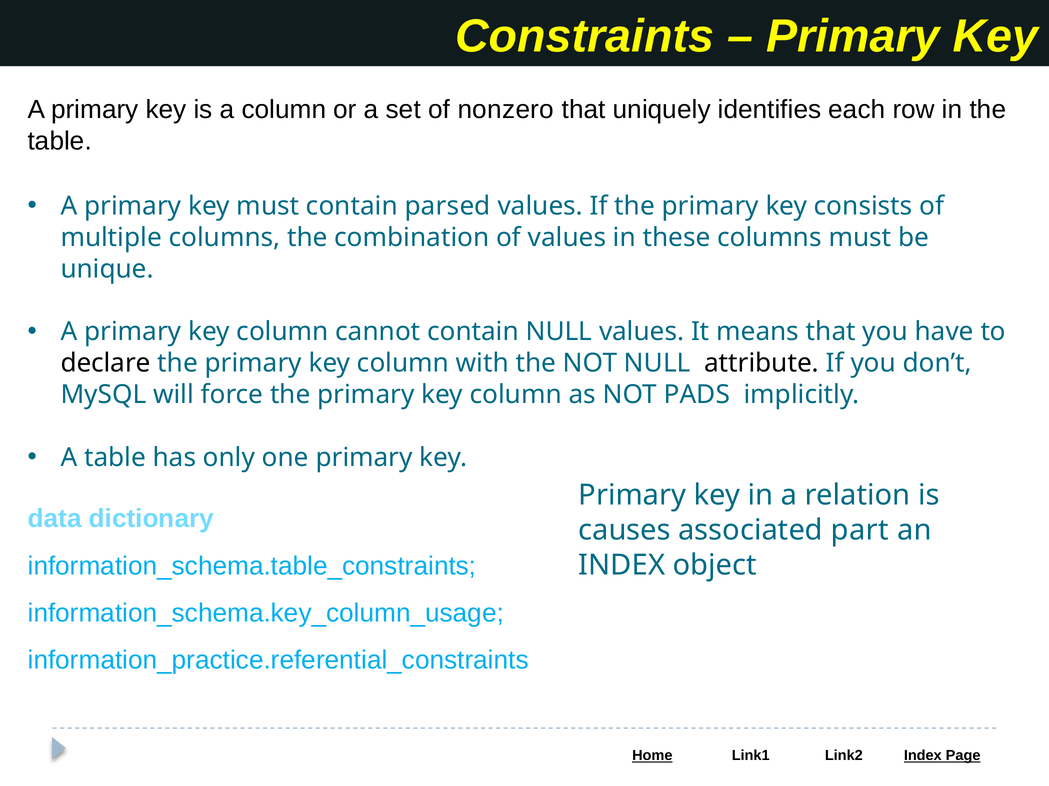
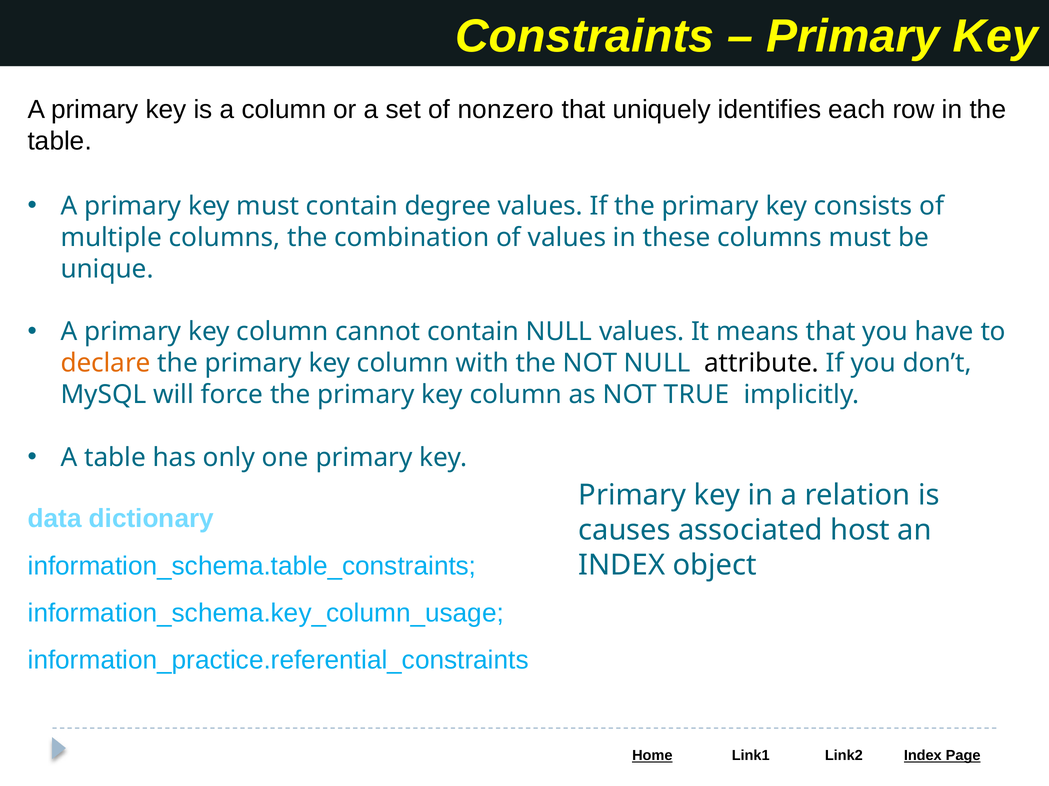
parsed: parsed -> degree (448, 206)
declare colour: black -> orange (106, 364)
PADS: PADS -> TRUE (697, 395)
part: part -> host (860, 531)
